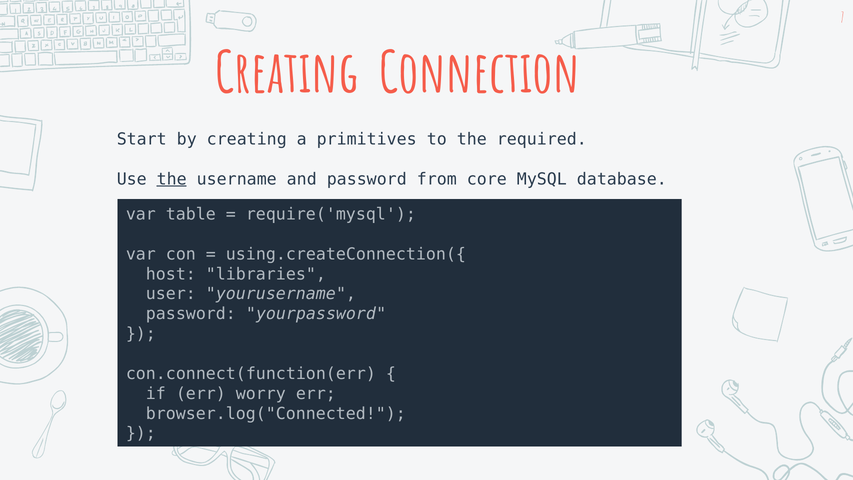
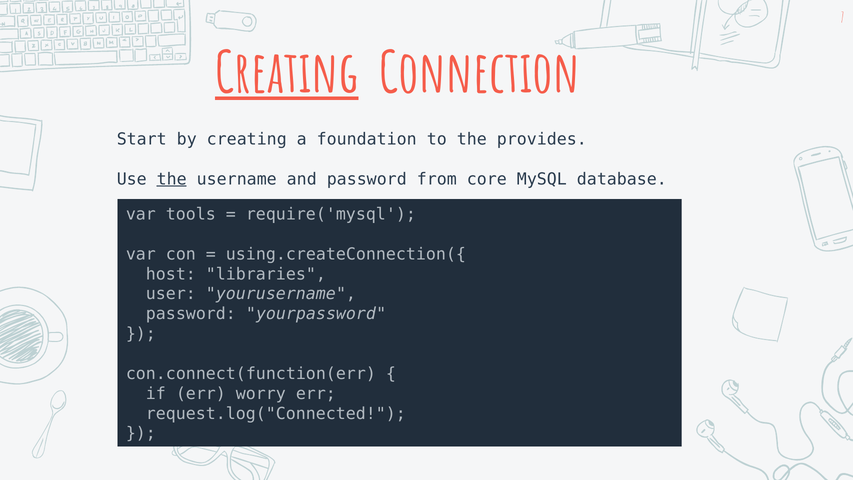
Creating underline: none -> present (287, 74)
primitives: primitives -> foundation (367, 139)
required: required -> provides (542, 139)
table: table -> tools (191, 214)
browser.log("Connected: browser.log("Connected -> request.log("Connected (276, 413)
